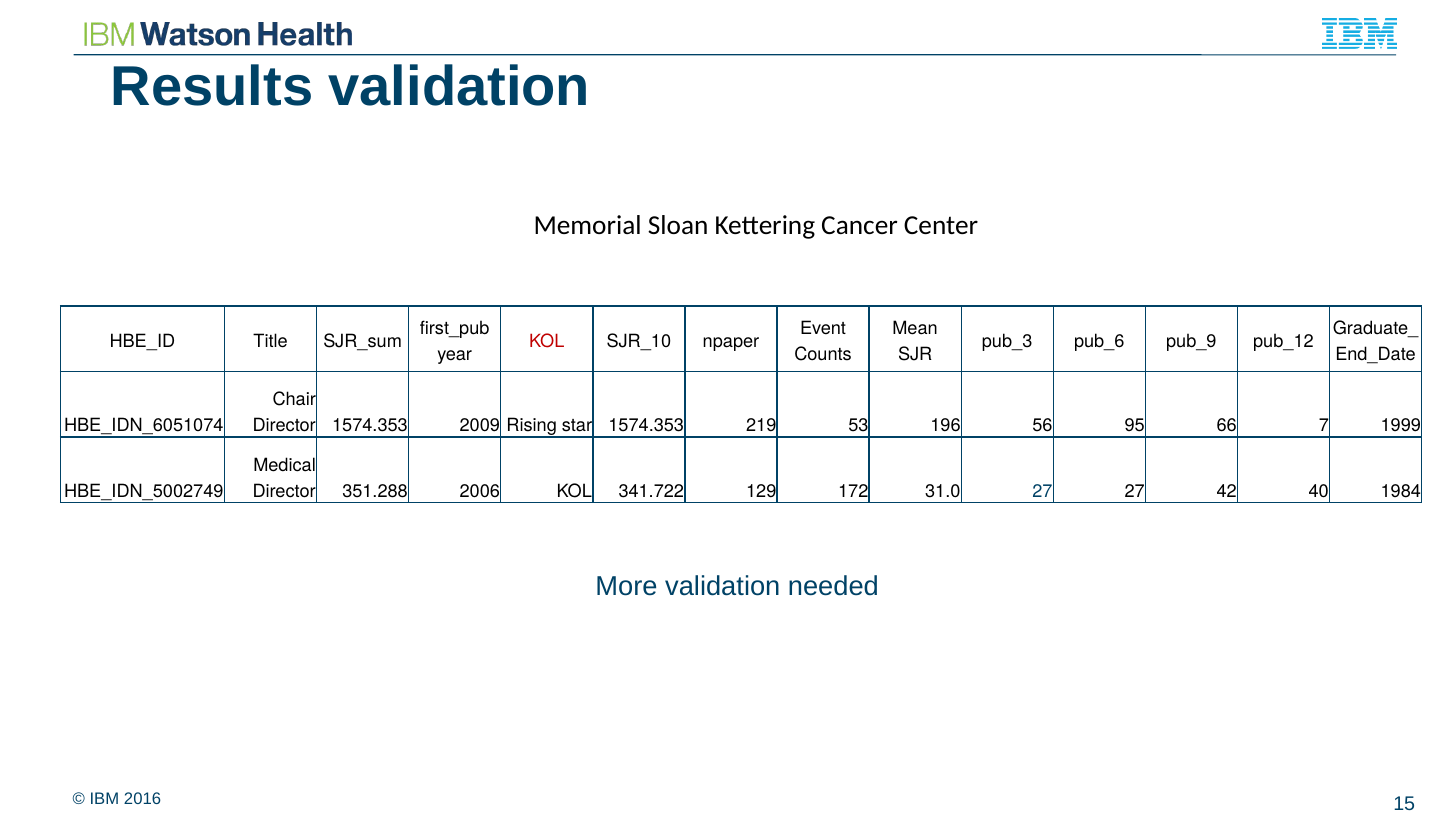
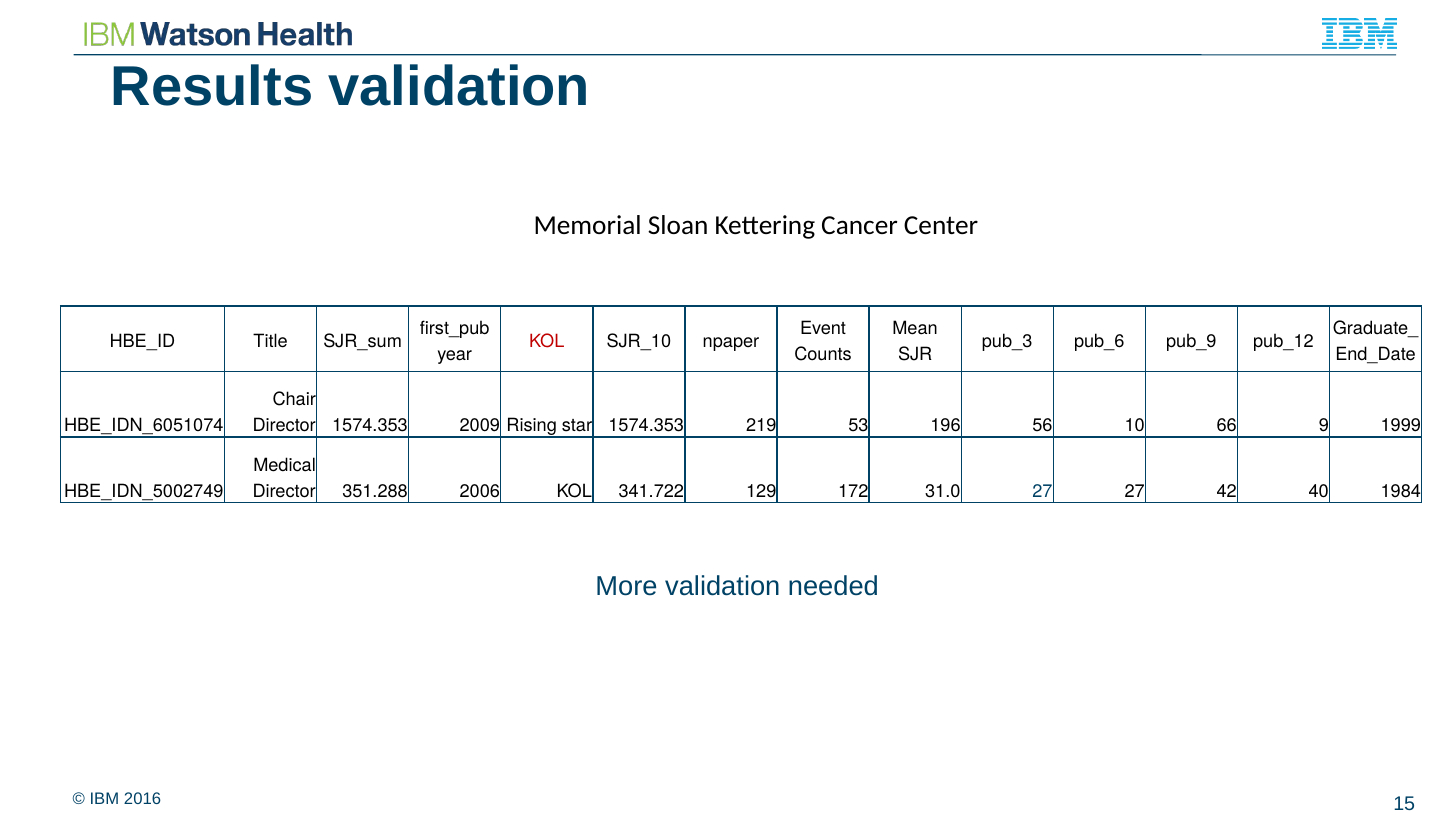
95: 95 -> 10 (1135, 426)
7: 7 -> 9 (1324, 426)
